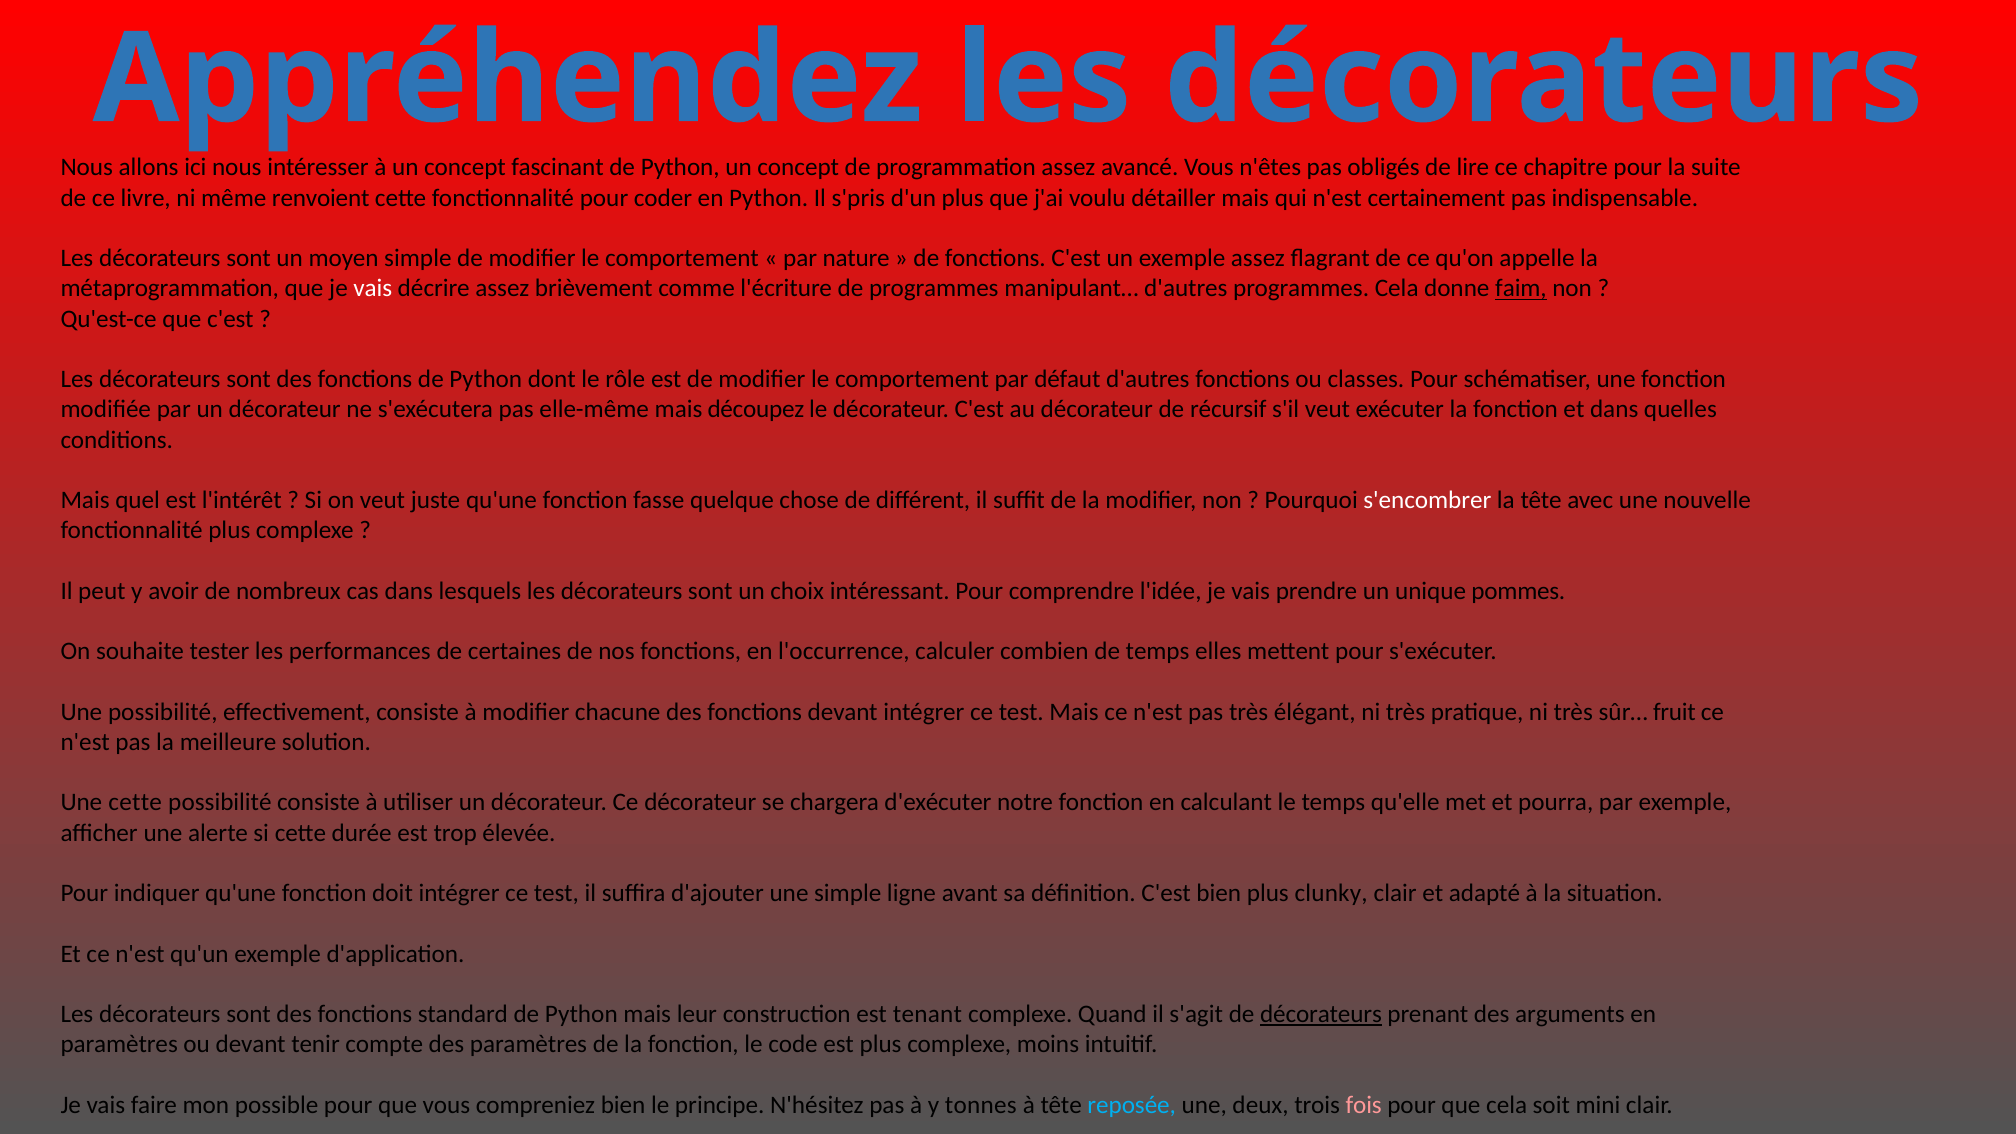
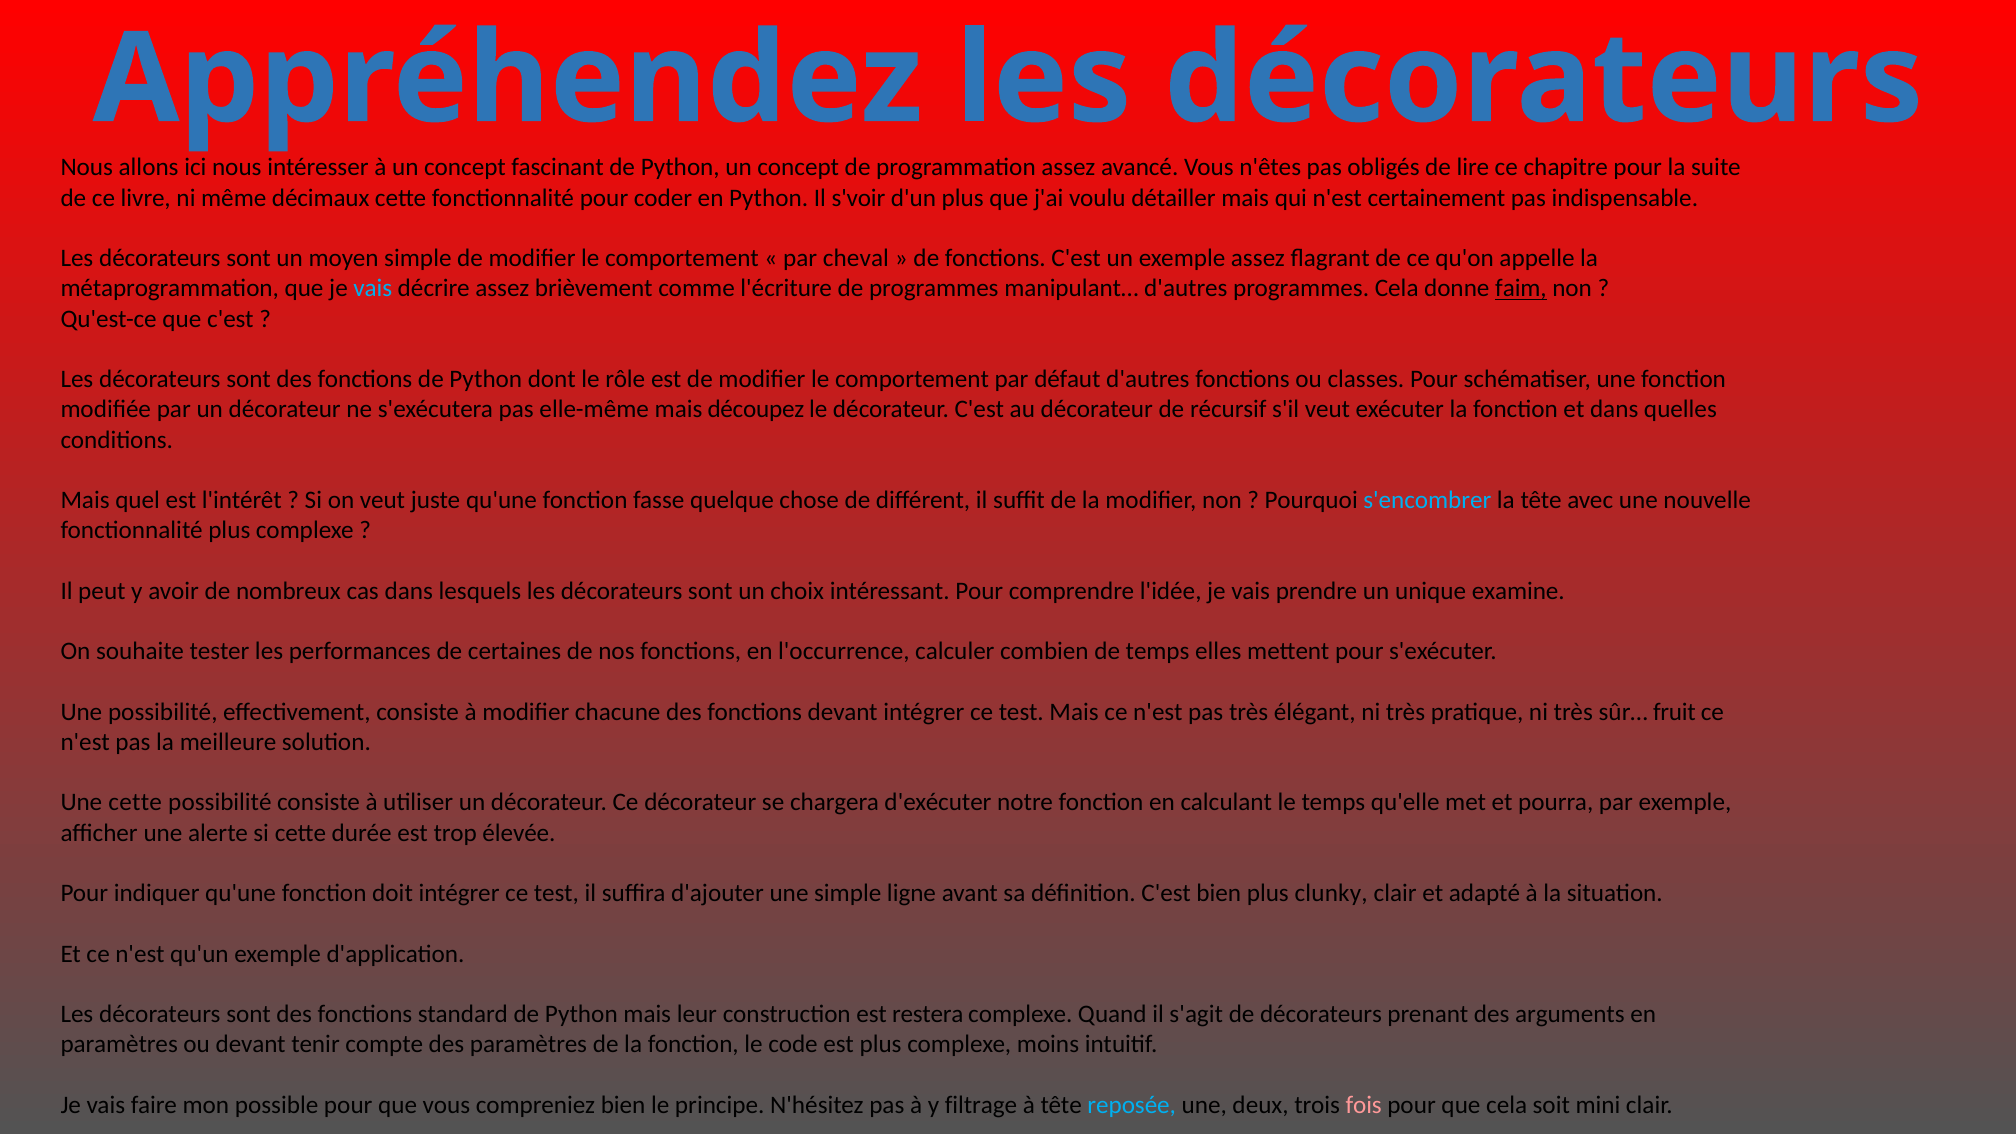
renvoient: renvoient -> décimaux (321, 198)
s'pris: s'pris -> s'voir (859, 198)
nature: nature -> cheval (856, 258)
vais colour: white -> light blue (373, 289)
s'encombrer colour: white -> light blue (1427, 500)
pommes: pommes -> examine (1518, 591)
tenant: tenant -> restera (928, 1014)
décorateurs underline: present -> none (1321, 1014)
tonnes: tonnes -> filtrage (981, 1105)
